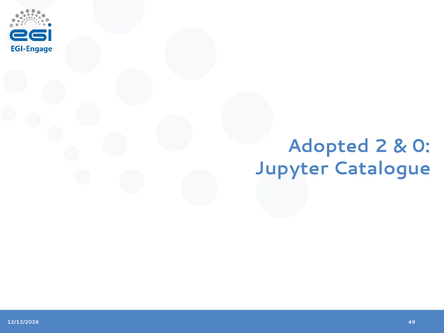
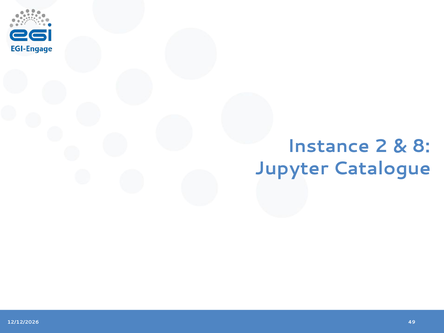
Adopted: Adopted -> Instance (328, 146)
0: 0 -> 8 (421, 146)
